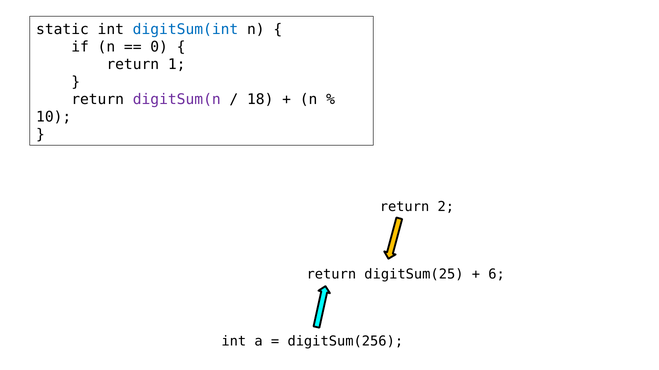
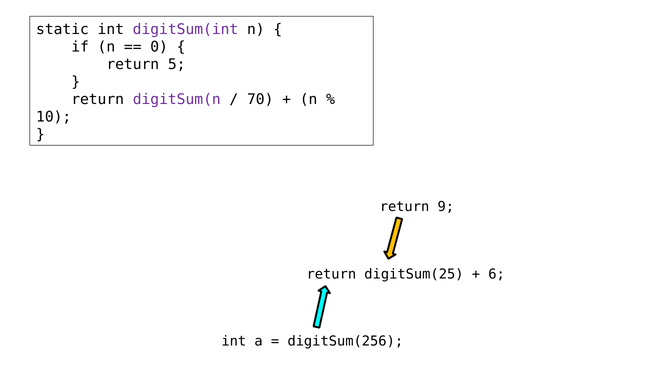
digitSum(int colour: blue -> purple (186, 29)
1: 1 -> 5 (177, 64)
18: 18 -> 70 (260, 100)
2: 2 -> 9 (446, 207)
